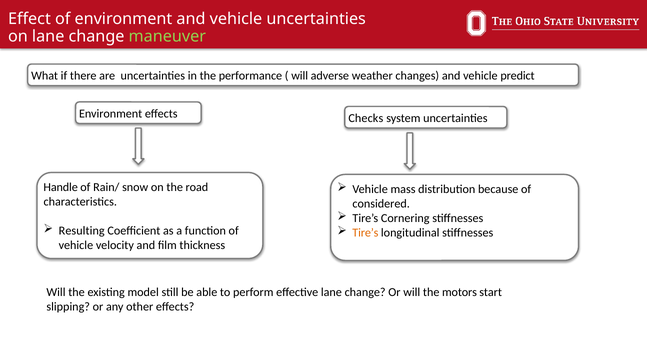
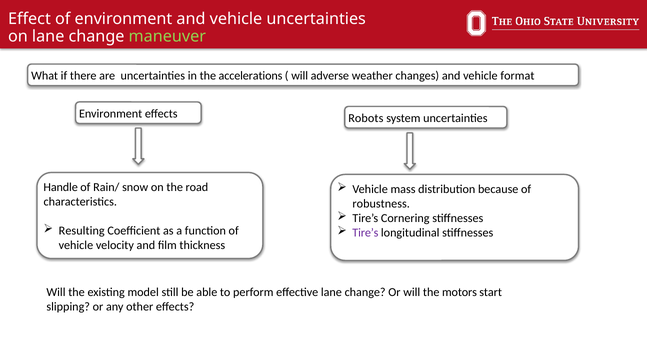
performance: performance -> accelerations (250, 76)
predict: predict -> format (517, 76)
Checks: Checks -> Robots (366, 118)
considered: considered -> robustness (381, 204)
Tire’s colour: orange -> purple (365, 233)
